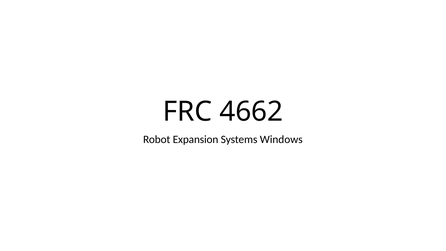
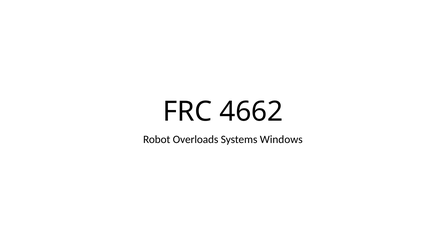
Expansion: Expansion -> Overloads (196, 139)
